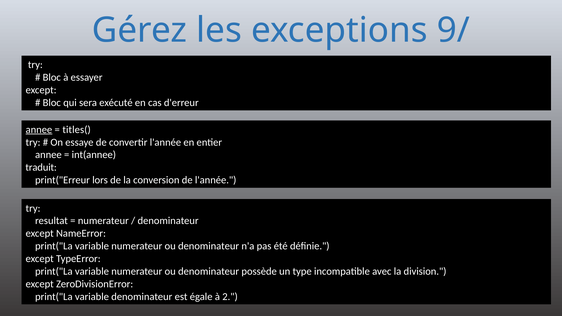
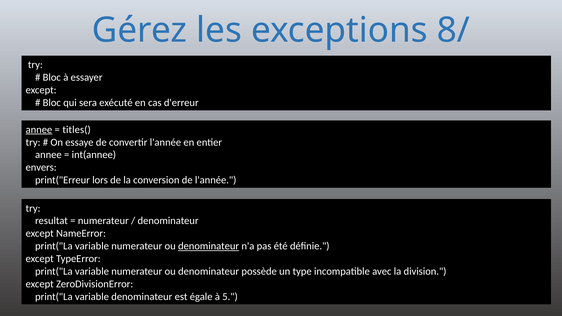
9/: 9/ -> 8/ (453, 30)
traduit: traduit -> envers (41, 168)
denominateur underline: none -> present (209, 246)
2: 2 -> 5 (230, 297)
